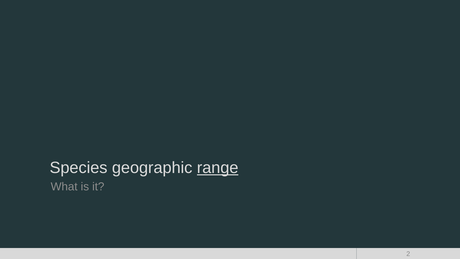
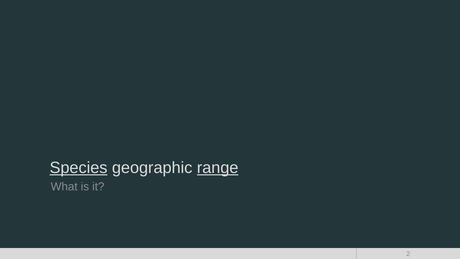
Species underline: none -> present (79, 168)
